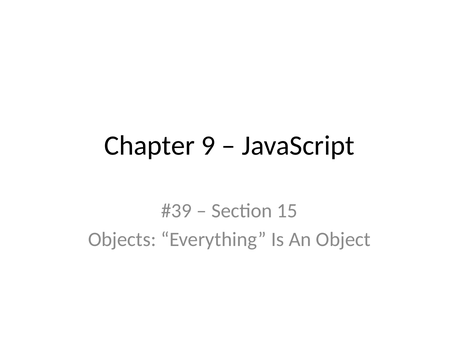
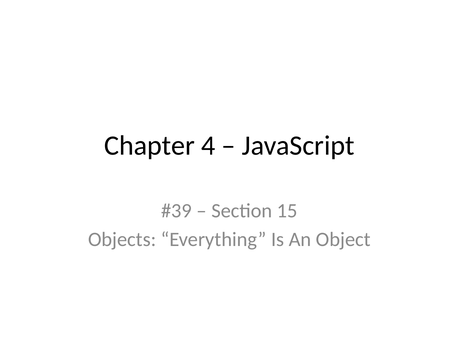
9: 9 -> 4 (208, 146)
